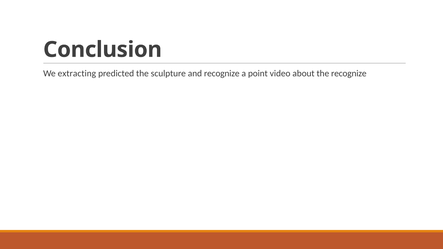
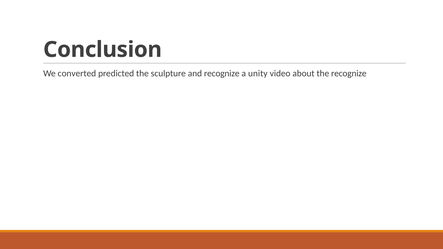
extracting: extracting -> converted (77, 74)
point: point -> unity (258, 74)
